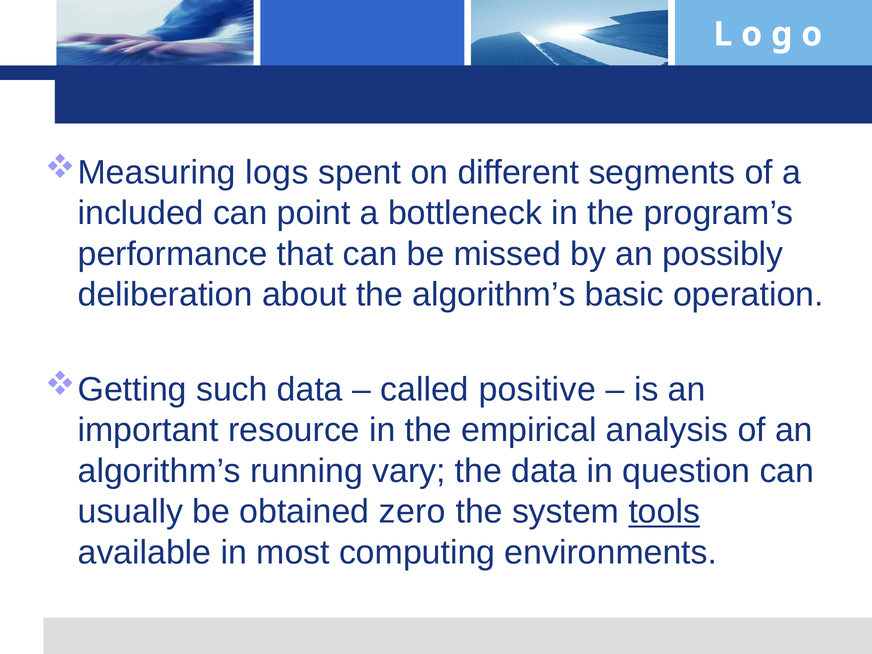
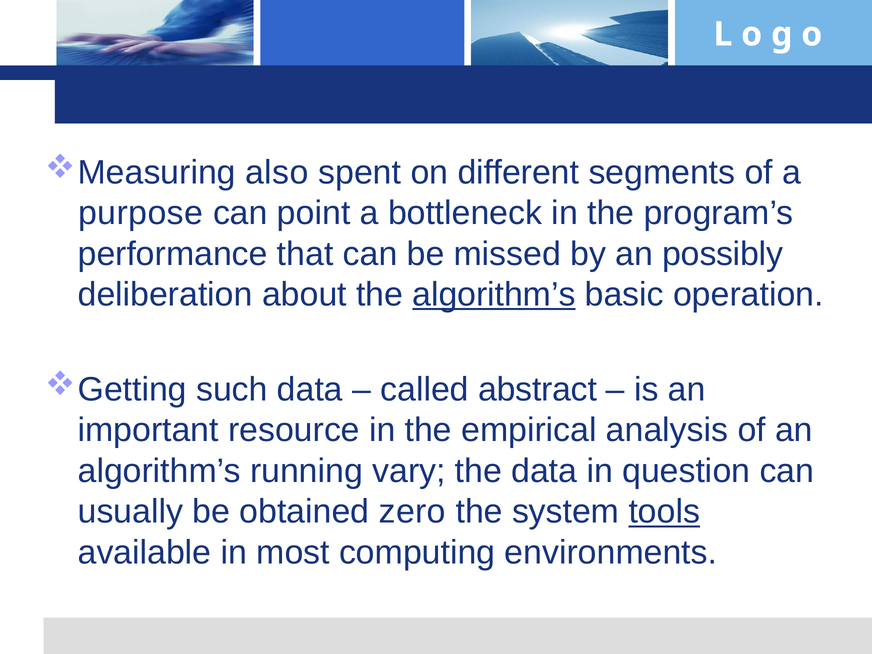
logs: logs -> also (277, 172)
included: included -> purpose (141, 213)
algorithm’s underline: none -> present (494, 295)
positive: positive -> abstract (538, 390)
